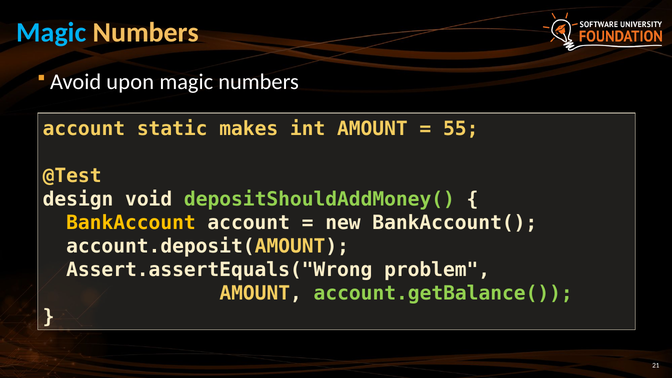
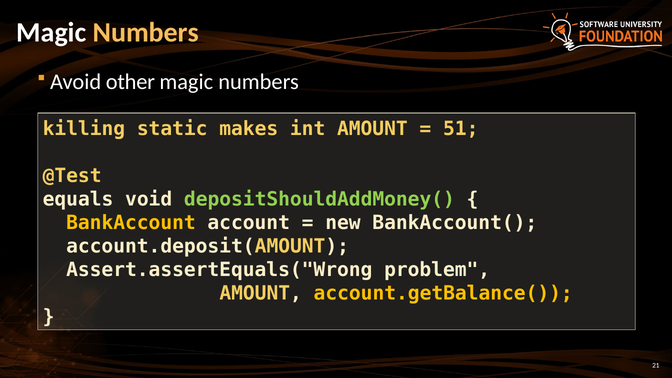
Magic colour: light blue -> white (51, 33)
upon: upon -> other (130, 82)
account: account -> killing (84, 129)
55: 55 -> 51 (461, 129)
design: design -> equals (78, 199)
account.getBalance( colour: light green -> yellow (443, 293)
